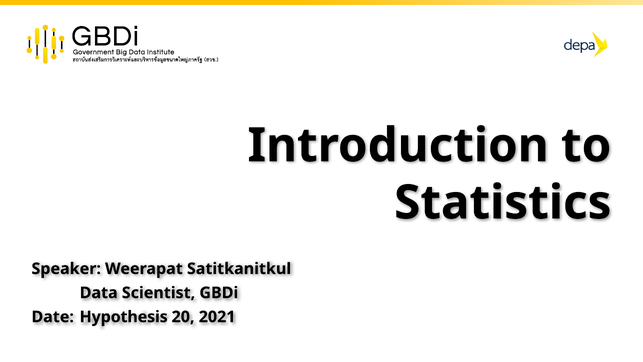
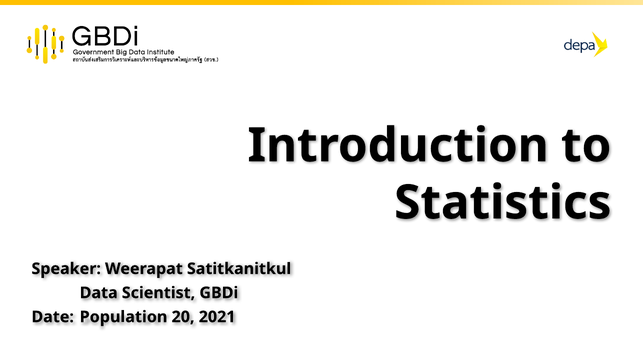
Hypothesis: Hypothesis -> Population (124, 317)
